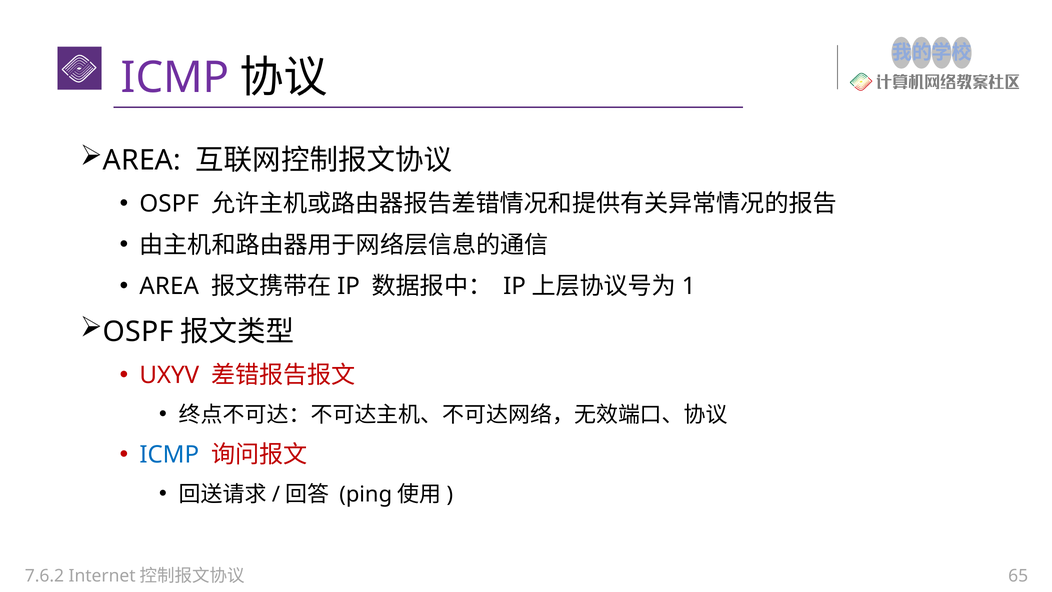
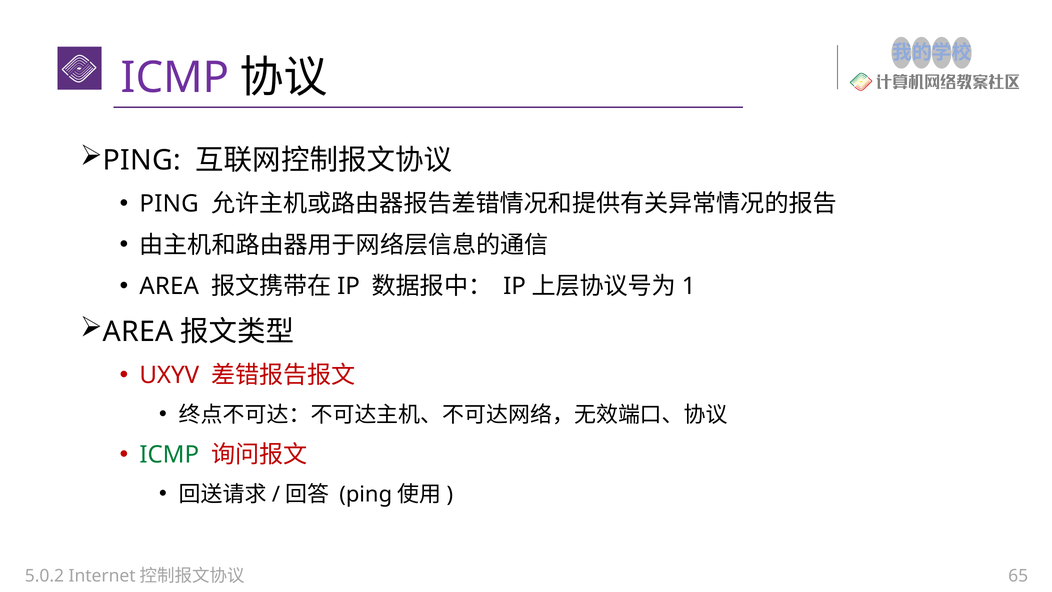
AREA: AREA -> PING (142, 160)
OSPF: OSPF -> PING (169, 204)
OSPF: OSPF -> AREA (138, 332)
ICMP colour: blue -> green (169, 455)
7.6.2: 7.6.2 -> 5.0.2 (44, 576)
